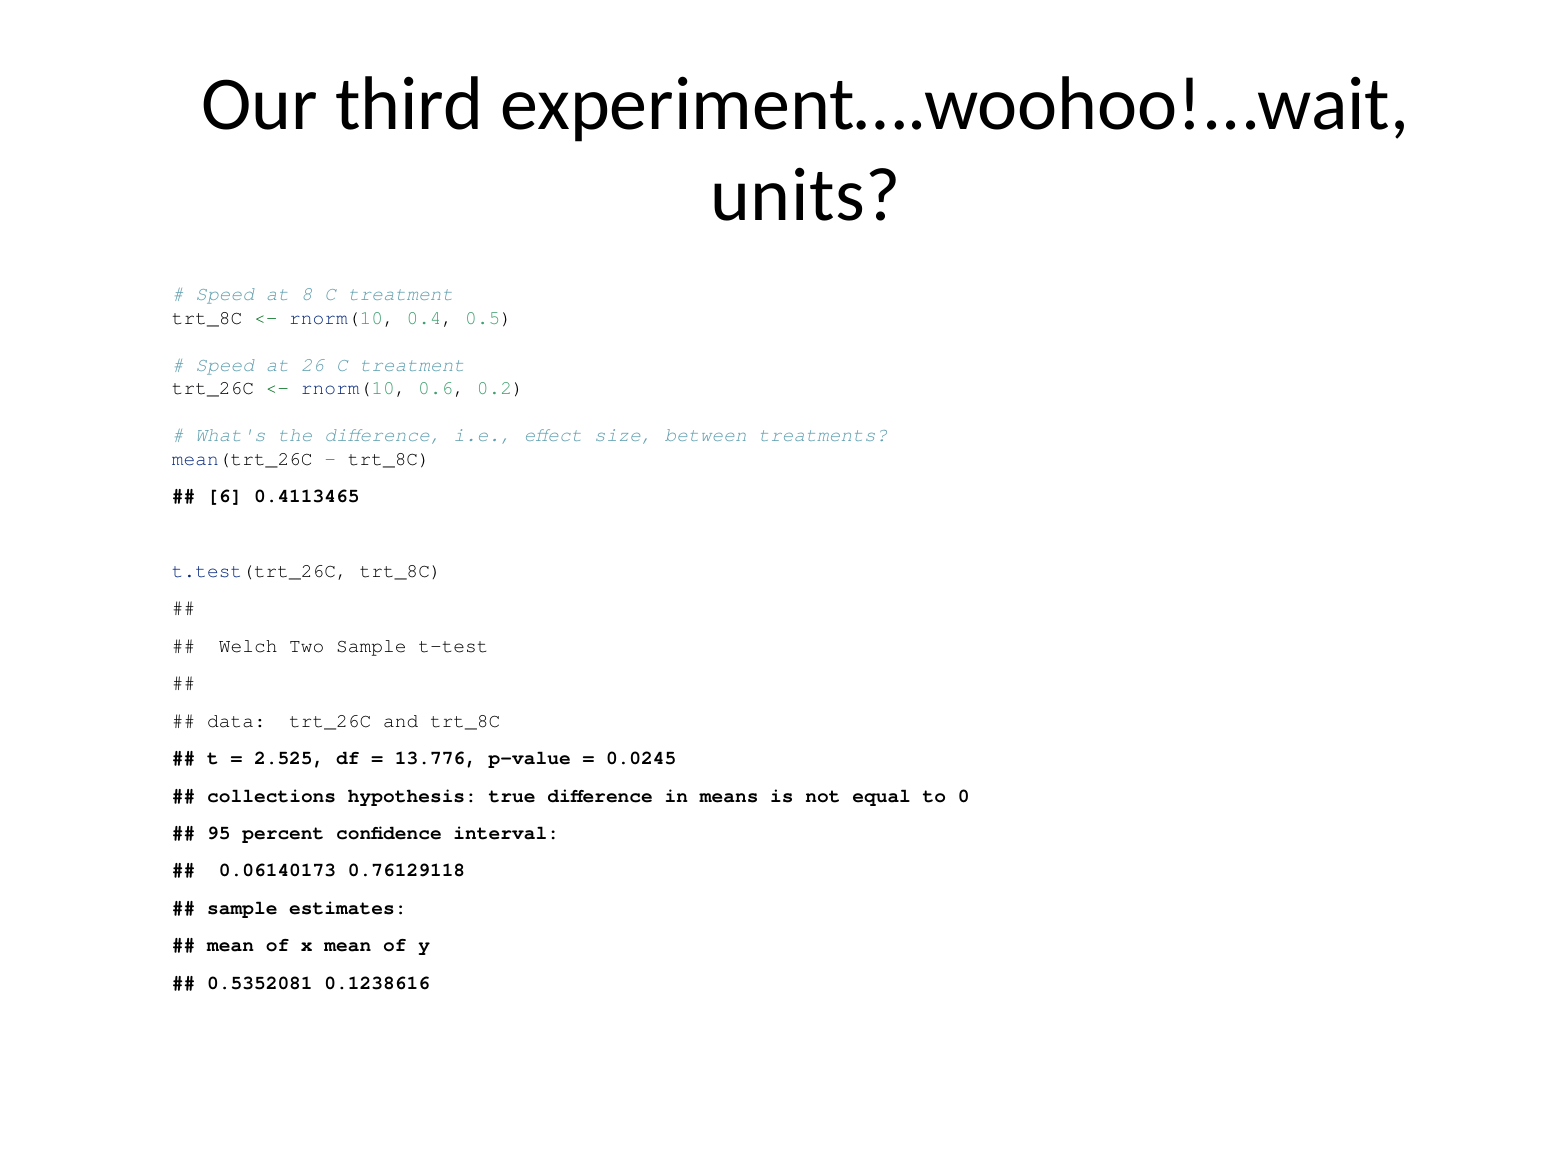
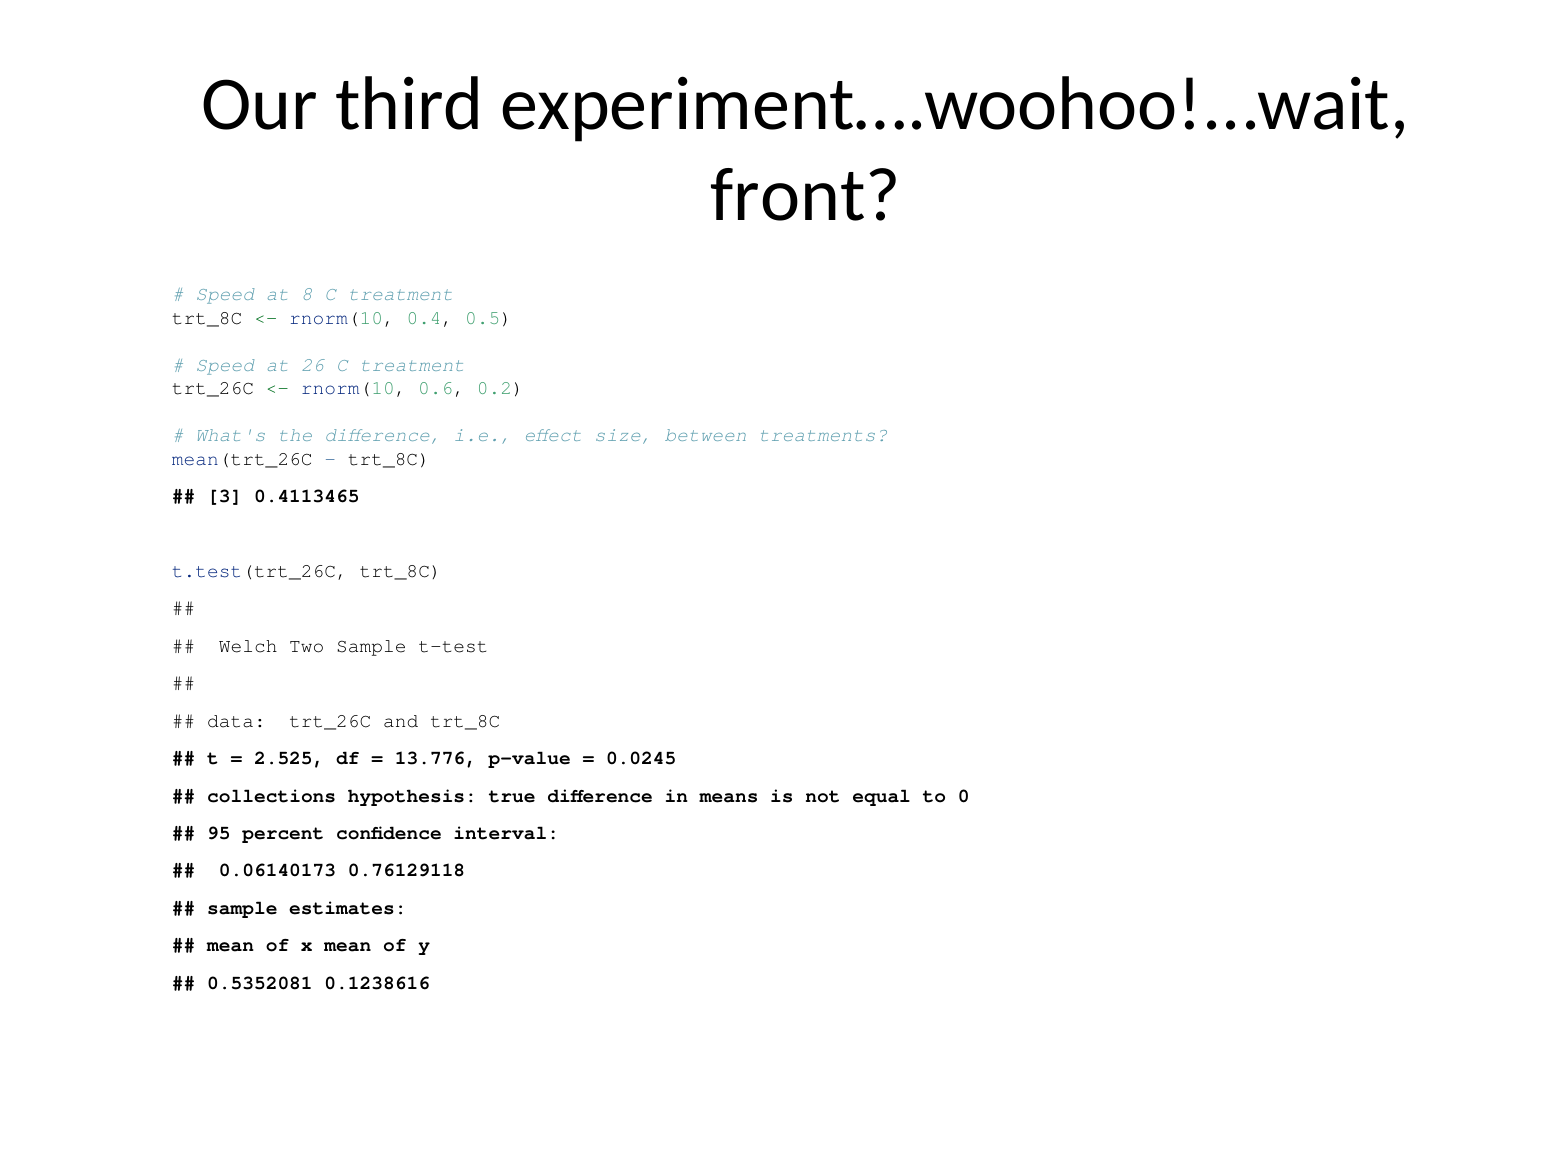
units: units -> front (806, 196)
6: 6 -> 3 (225, 496)
